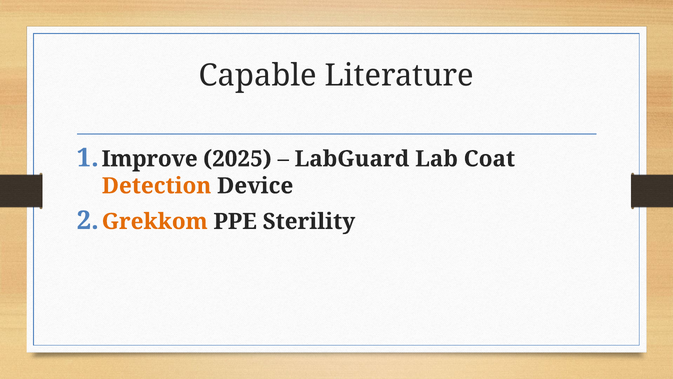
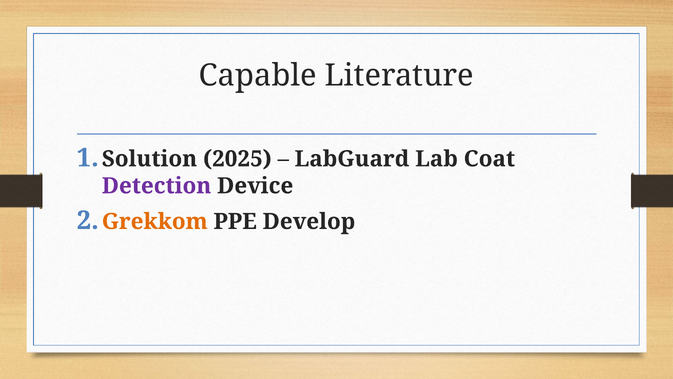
Improve: Improve -> Solution (149, 159)
Detection colour: orange -> purple (157, 186)
Sterility: Sterility -> Develop (309, 221)
